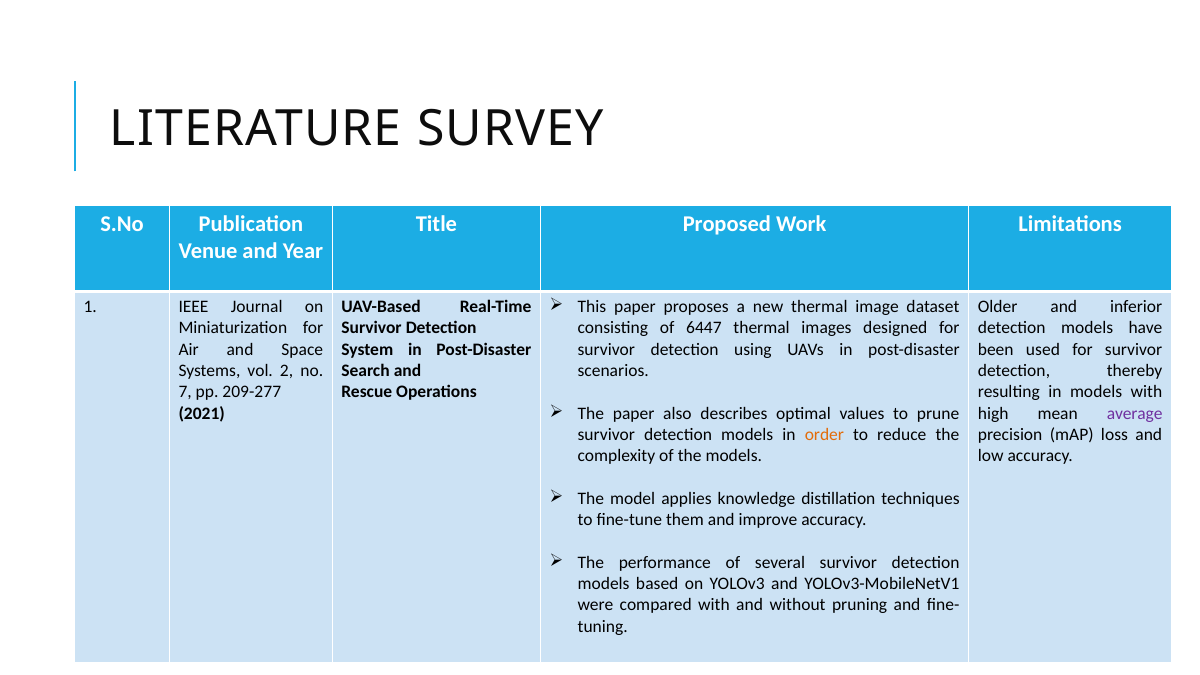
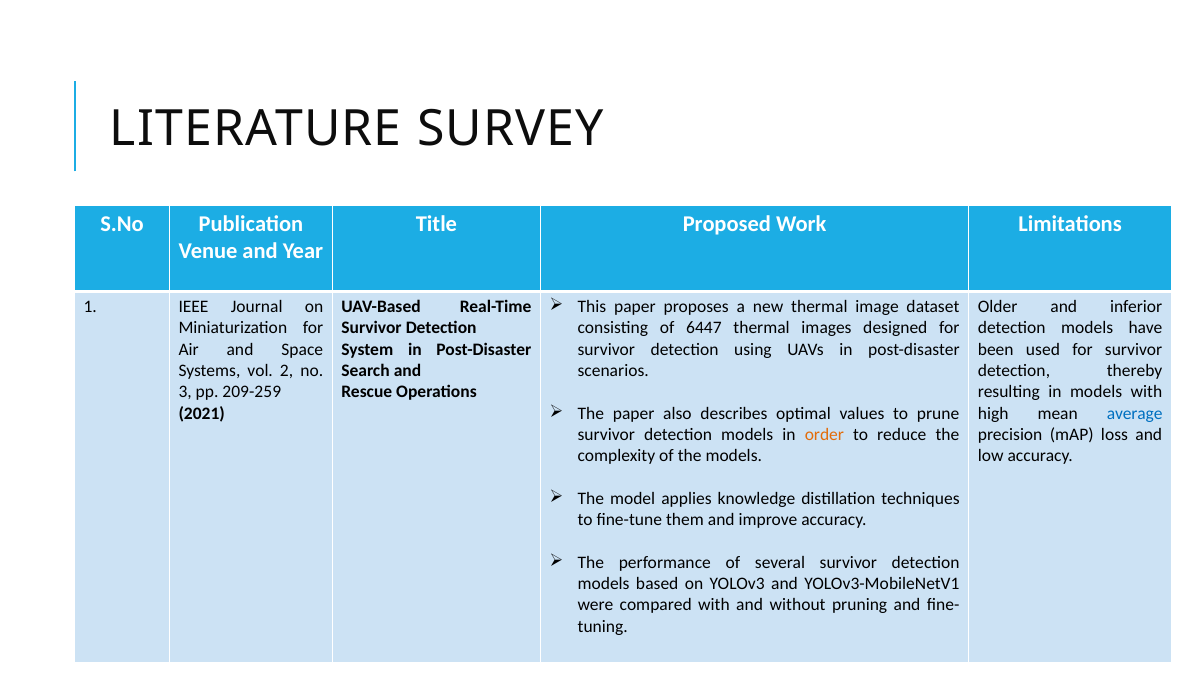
7: 7 -> 3 (185, 392)
209-277: 209-277 -> 209-259 (252, 392)
average colour: purple -> blue (1135, 413)
